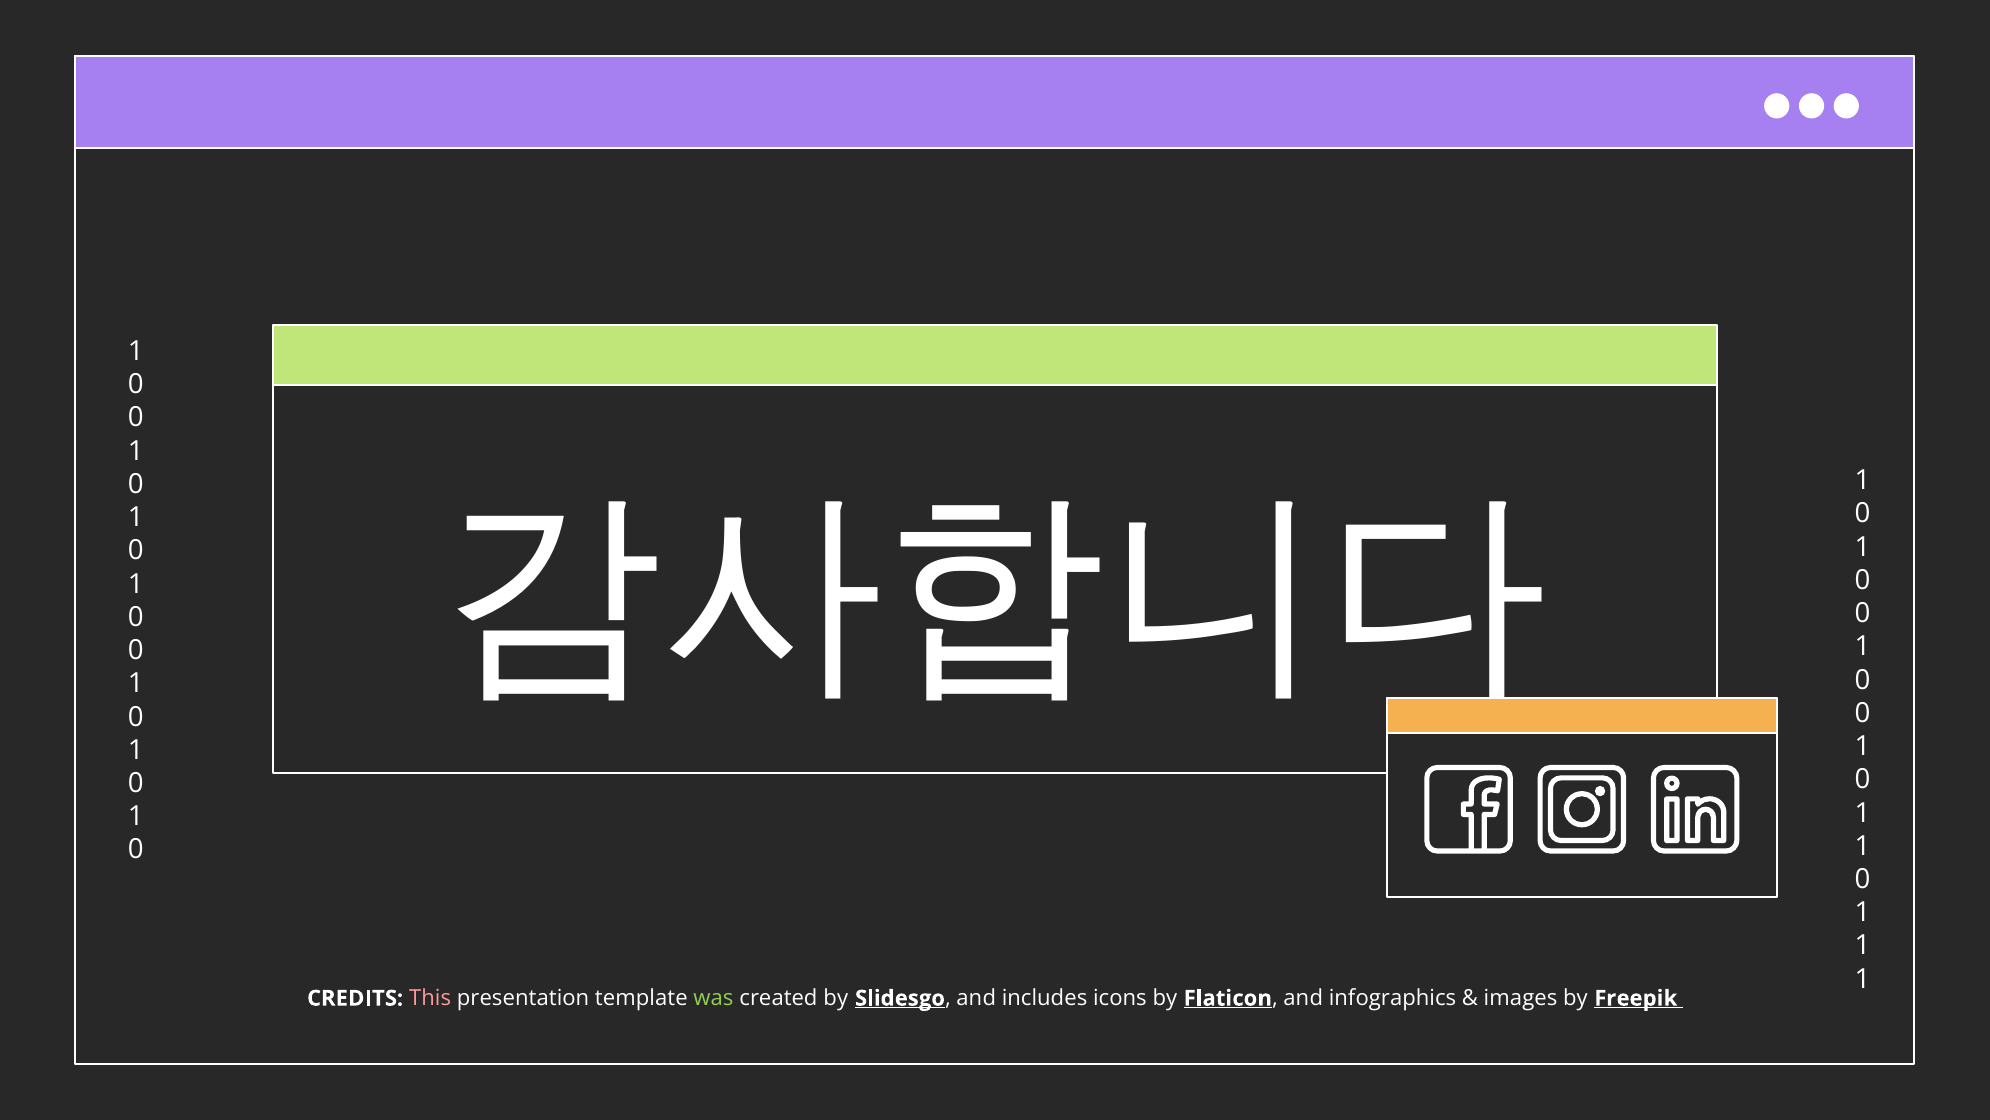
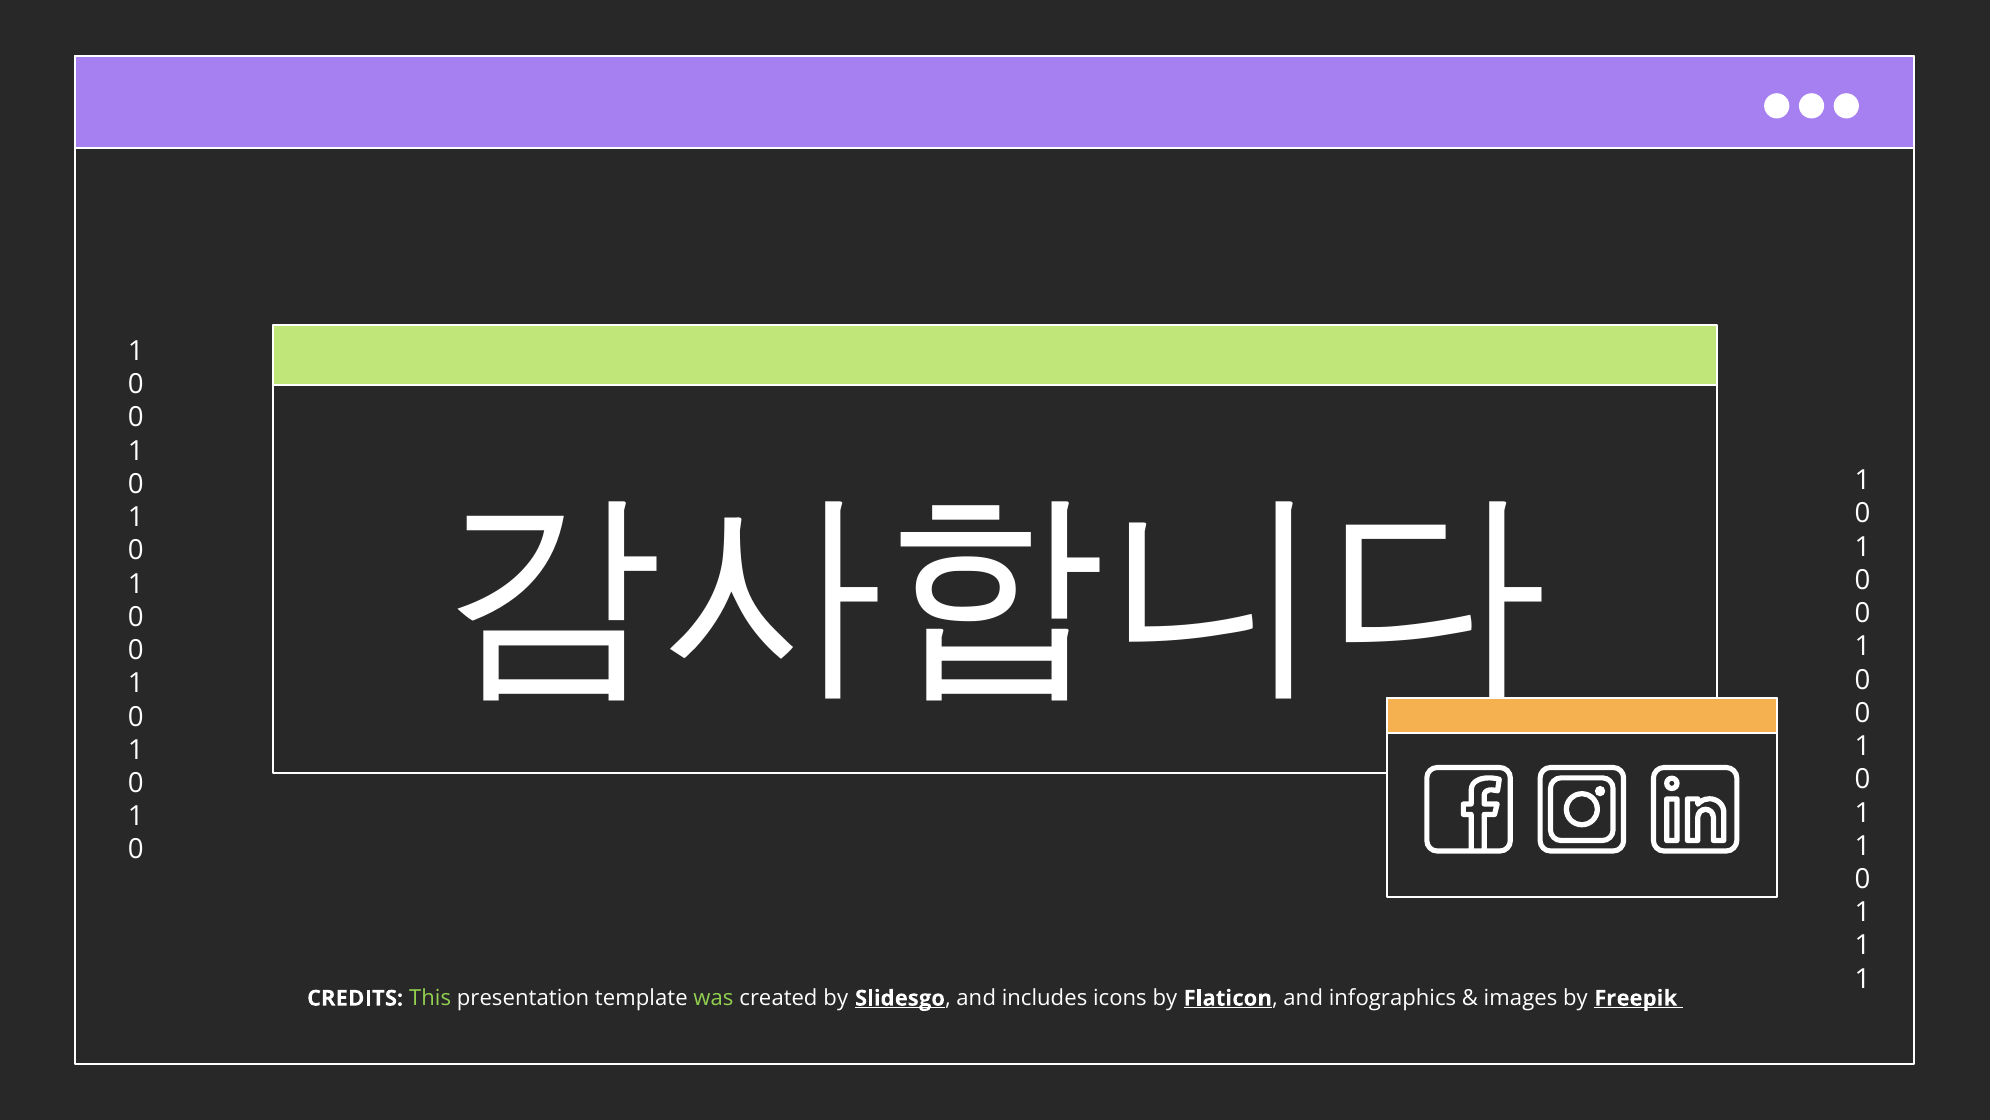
This colour: pink -> light green (430, 998)
